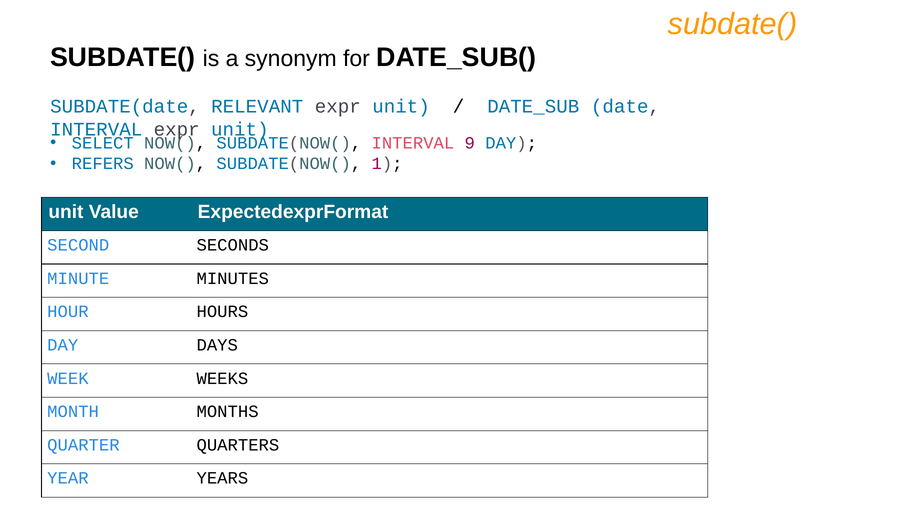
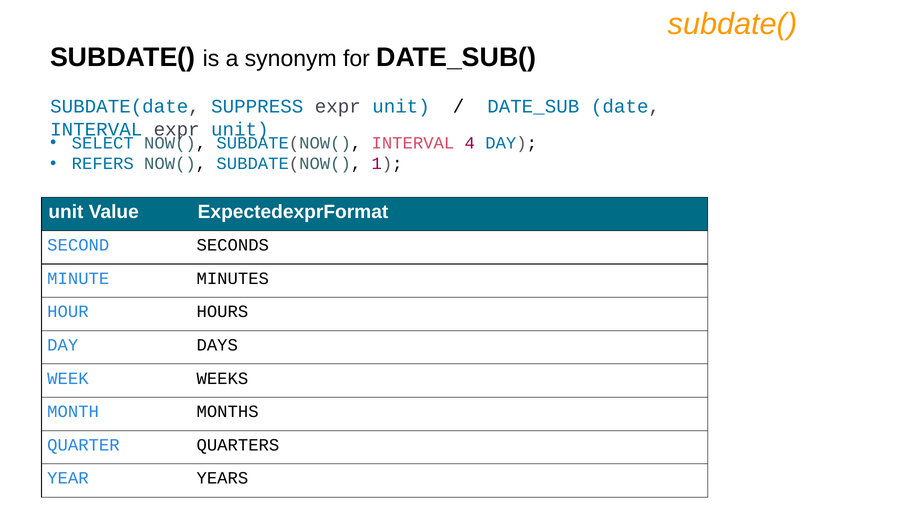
RELEVANT: RELEVANT -> SUPPRESS (257, 106)
9: 9 -> 4 (470, 143)
